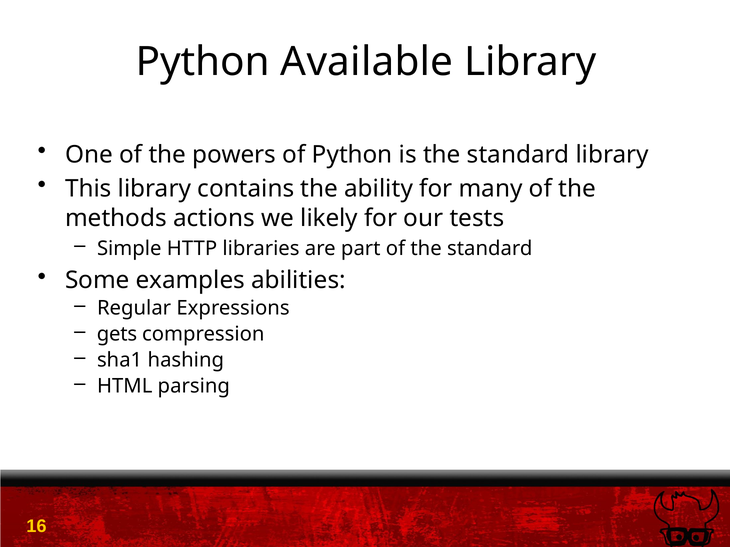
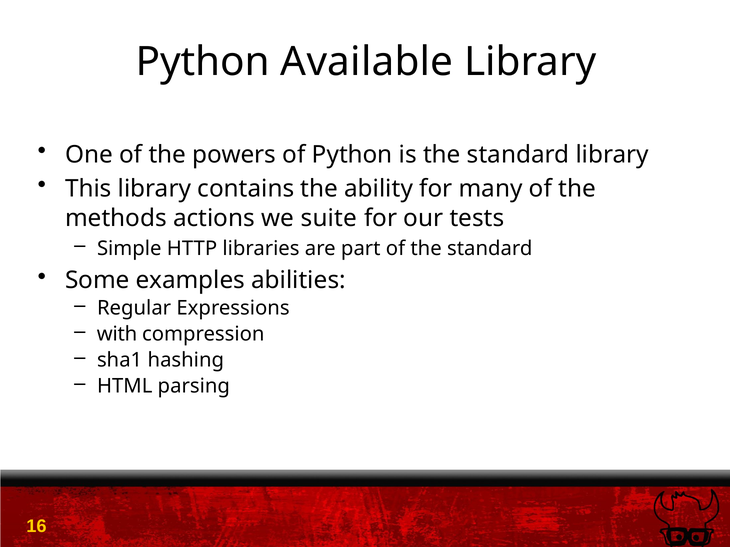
likely: likely -> suite (329, 218)
gets: gets -> with (117, 334)
